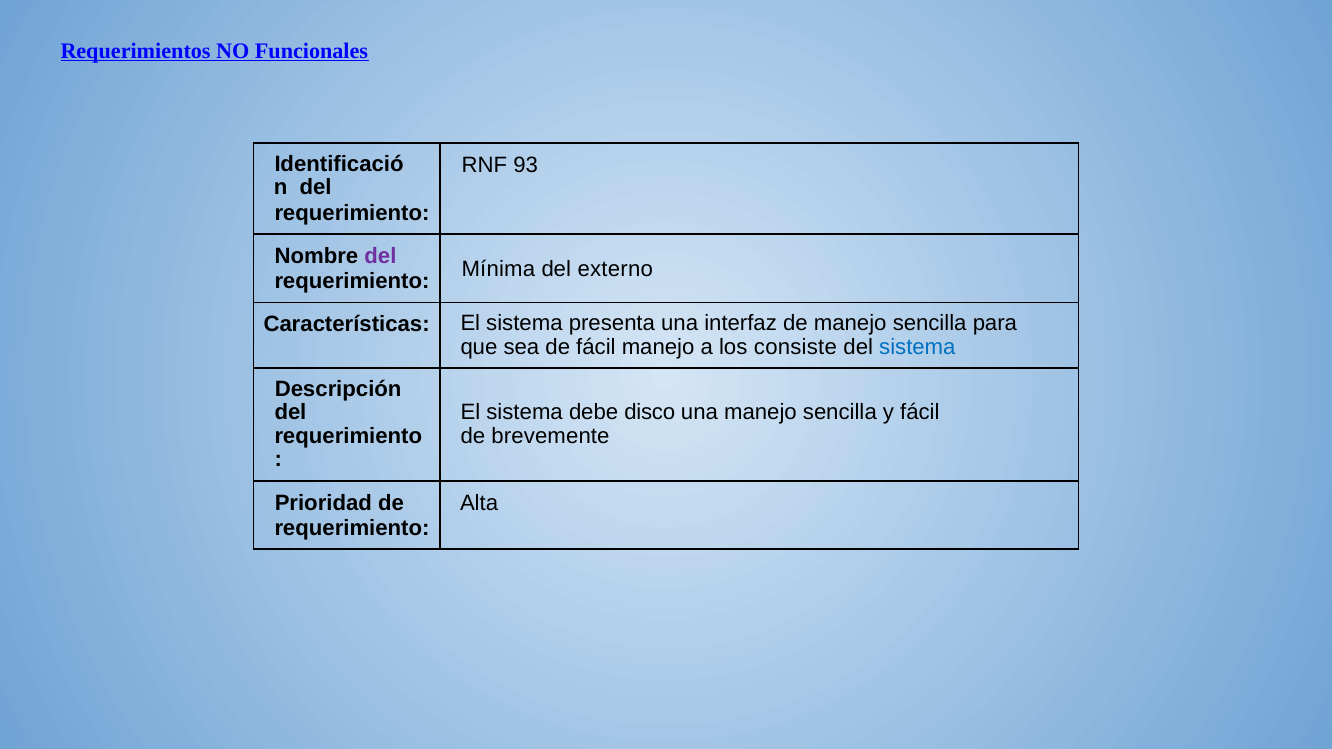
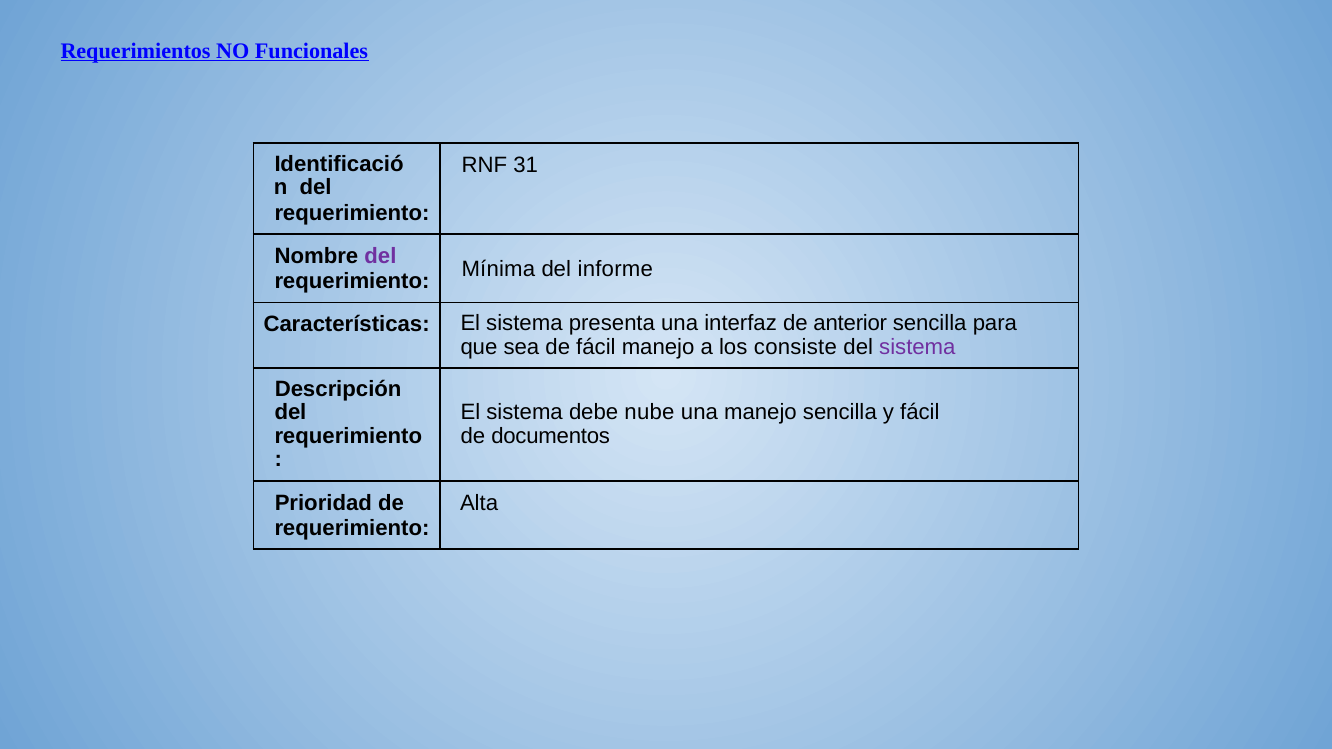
93: 93 -> 31 (526, 165)
externo: externo -> informe (615, 269)
de manejo: manejo -> anterior (850, 323)
sistema colour: blue -> purple (917, 347)
disco: disco -> nube (649, 413)
brevemente: brevemente -> documentos (551, 436)
